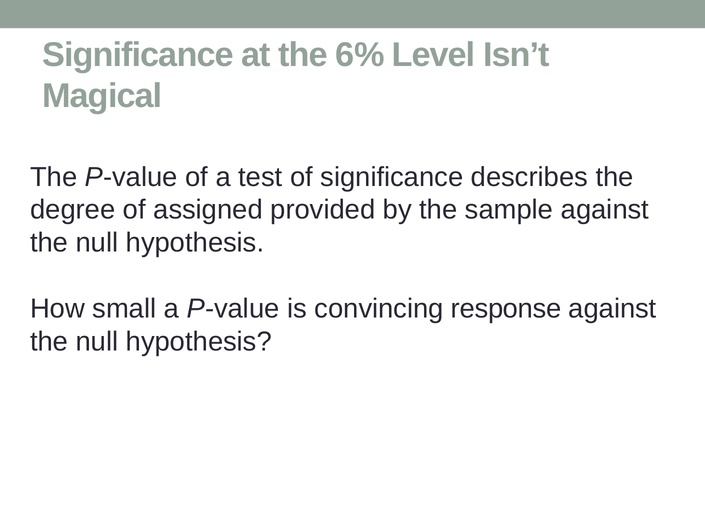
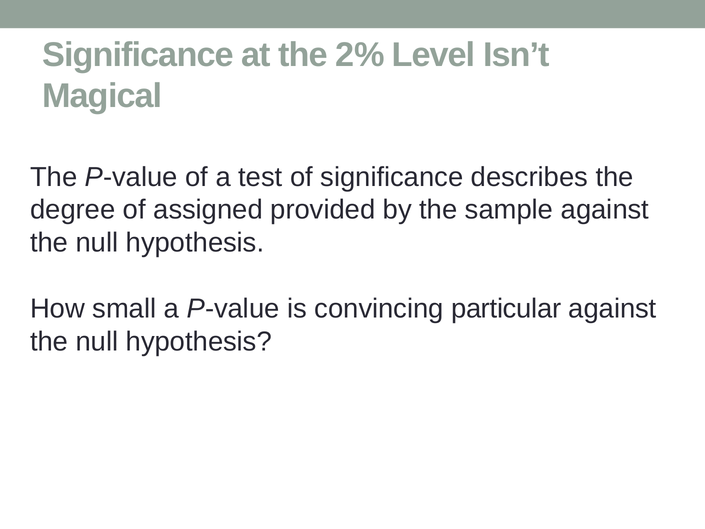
6%: 6% -> 2% (360, 55)
response: response -> particular (506, 309)
